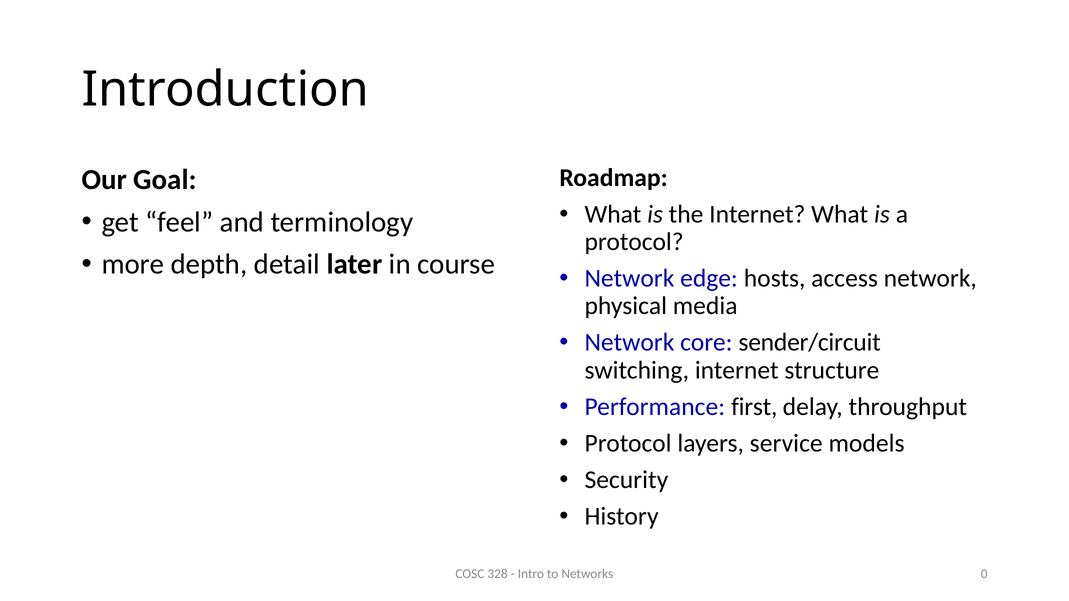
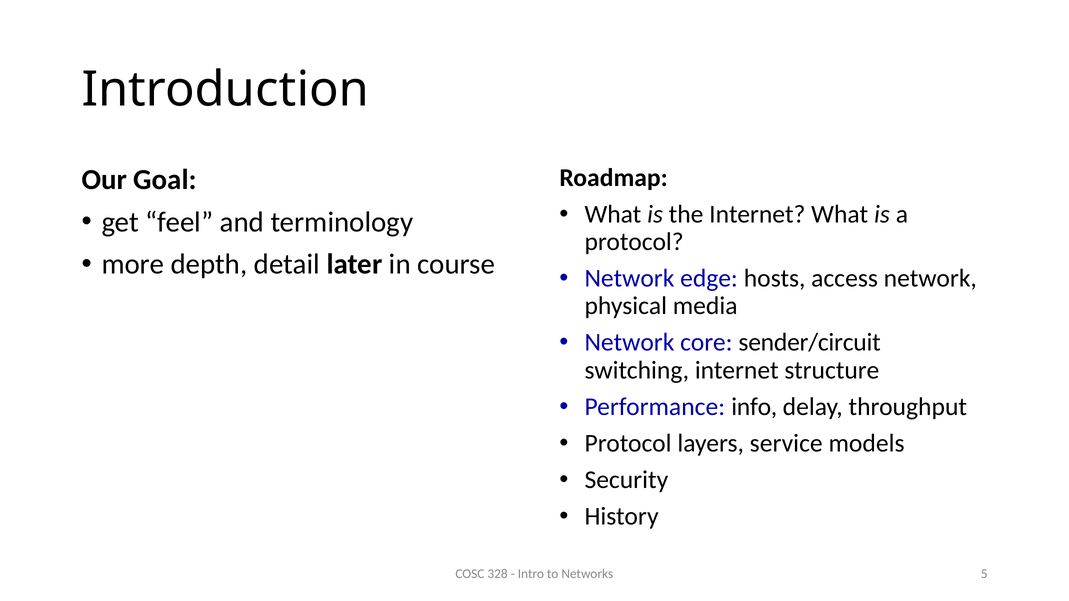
first: first -> info (754, 407)
0: 0 -> 5 (984, 574)
